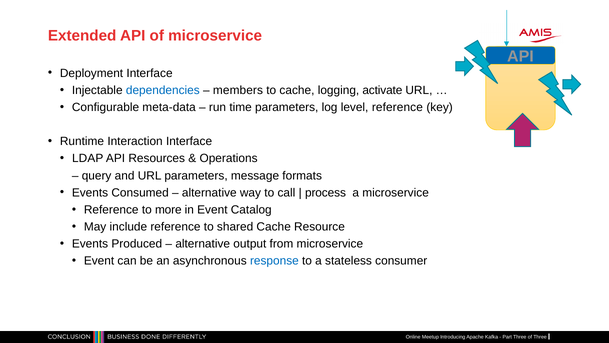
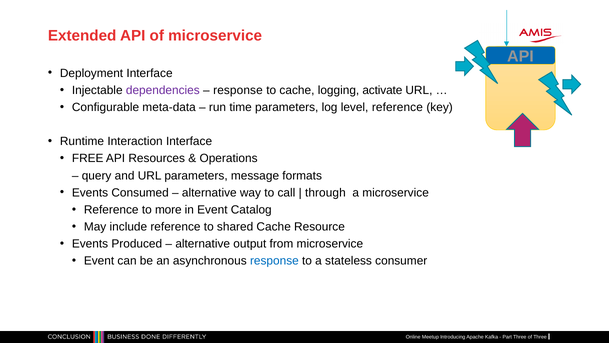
dependencies colour: blue -> purple (163, 90)
members: members -> response (238, 90)
LDAP: LDAP -> FREE (88, 158)
process: process -> through (325, 192)
